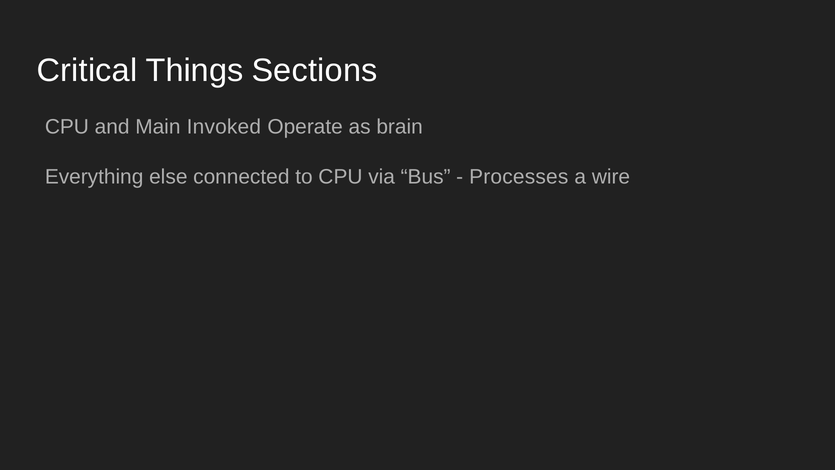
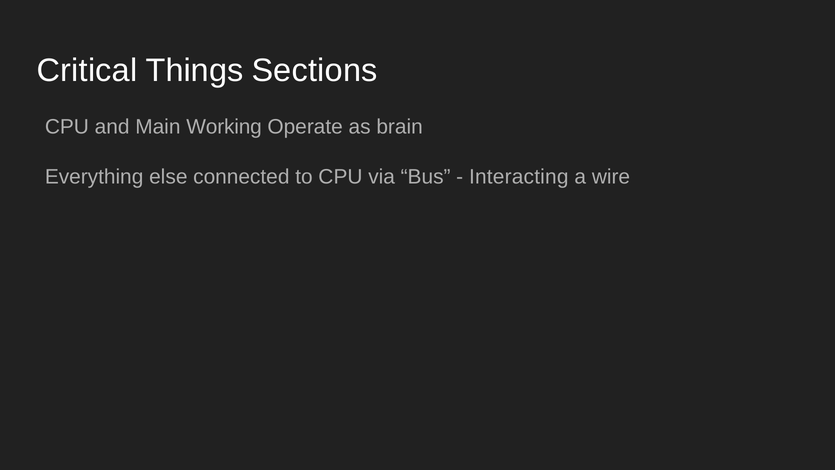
Invoked: Invoked -> Working (224, 127)
Processes: Processes -> Interacting (519, 177)
